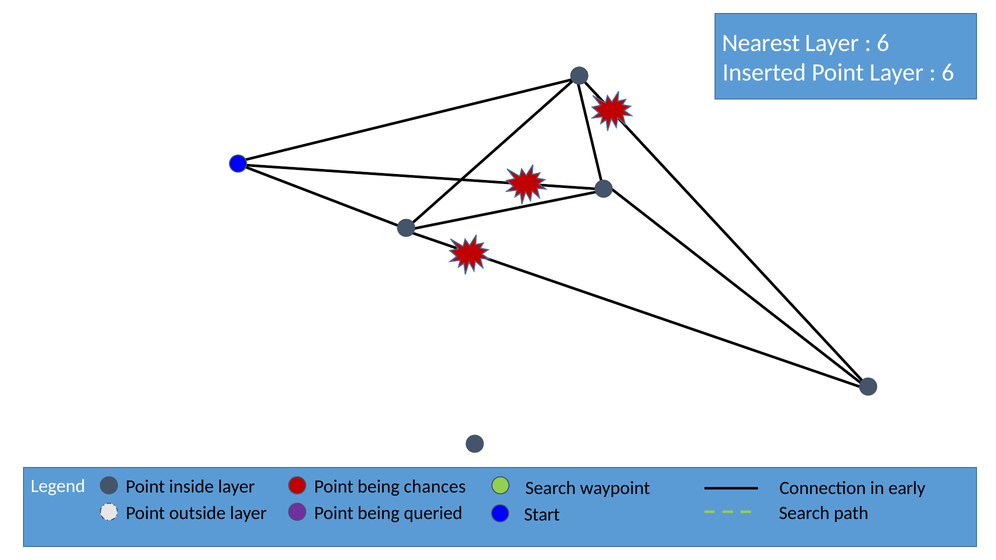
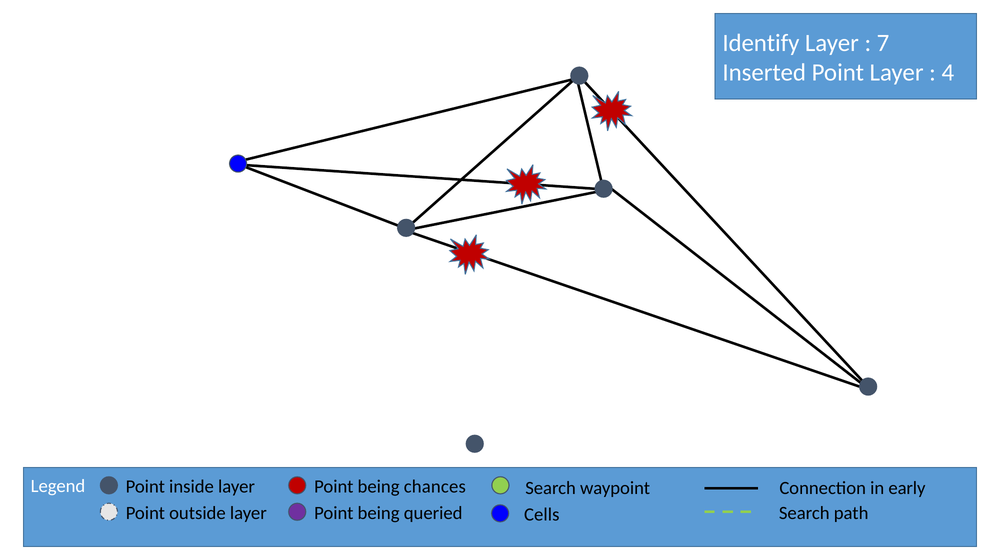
Nearest: Nearest -> Identify (761, 43)
6: 6 -> 7 (883, 43)
6: 6 -> 4 (948, 73)
Start: Start -> Cells (542, 515)
